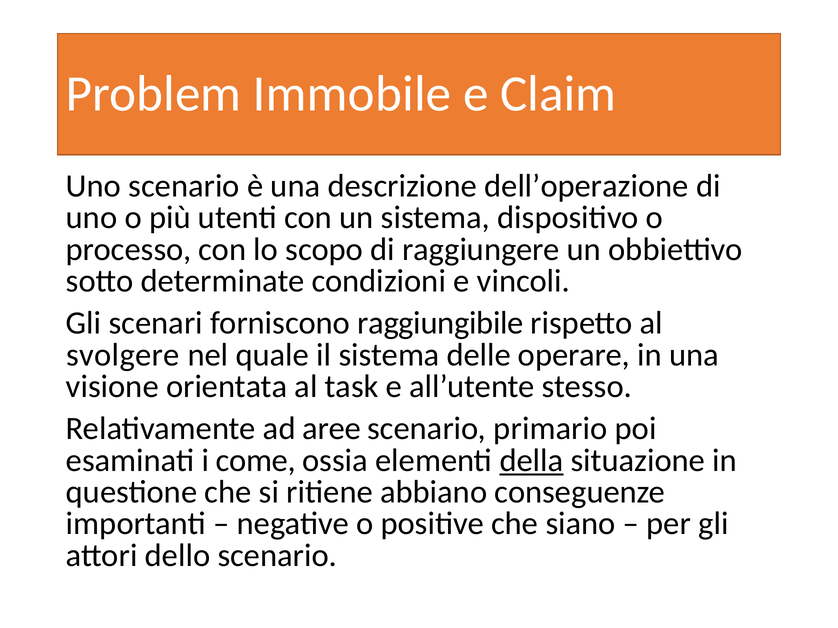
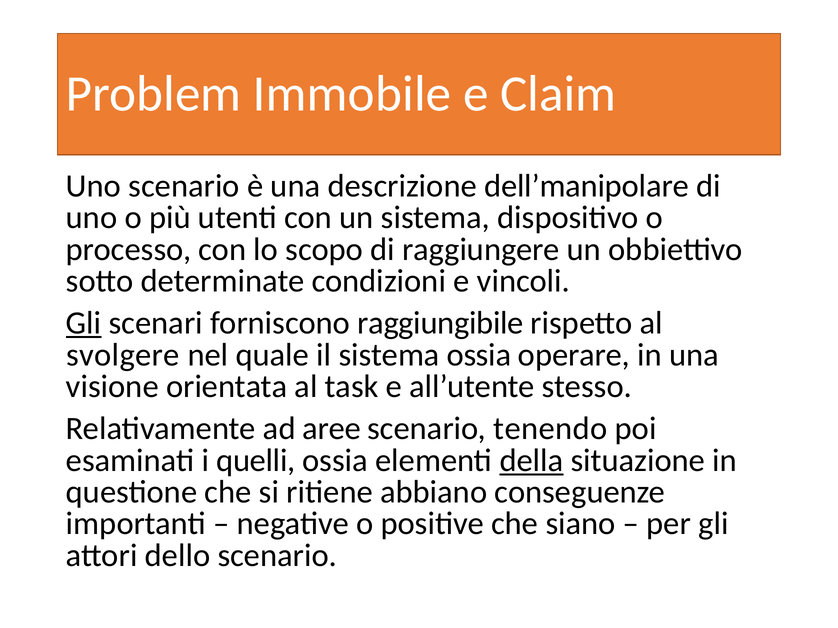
dell’operazione: dell’operazione -> dell’manipolare (587, 186)
Gli underline: none -> present (84, 323)
sistema delle: delle -> ossia (479, 355)
primario: primario -> tenendo (550, 429)
come: come -> quelli (256, 461)
